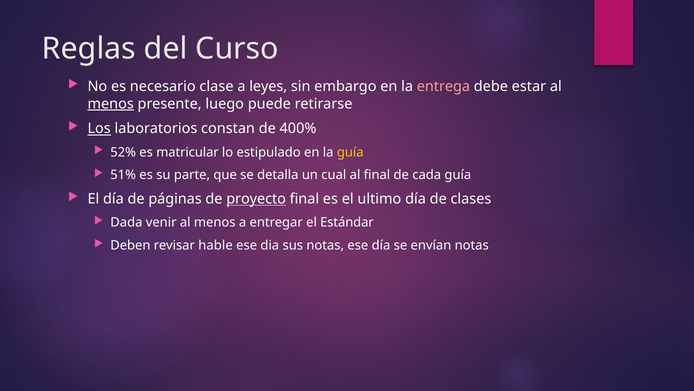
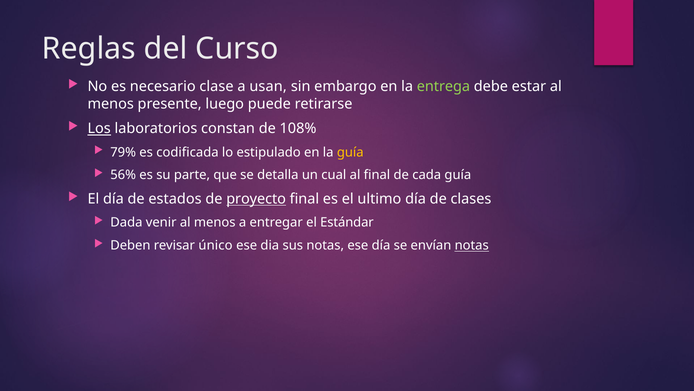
leyes: leyes -> usan (268, 86)
entrega colour: pink -> light green (443, 86)
menos underline: present -> none (111, 104)
400%: 400% -> 108% (298, 128)
52%: 52% -> 79% (123, 152)
matricular: matricular -> codificada (187, 152)
51%: 51% -> 56% (123, 175)
páginas: páginas -> estados (175, 199)
hable: hable -> único (216, 245)
notas underline: none -> present (472, 245)
